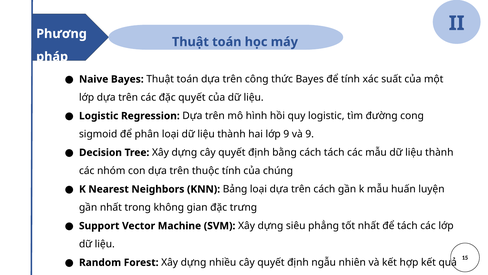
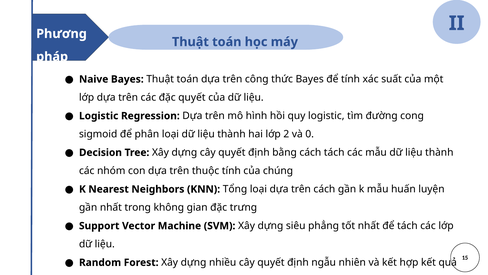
lớp 9: 9 -> 2 (286, 134)
và 9: 9 -> 0 (310, 134)
Bảng: Bảng -> Tổng (235, 189)
